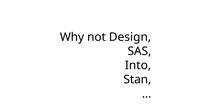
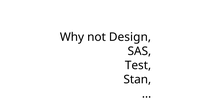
Into: Into -> Test (138, 65)
